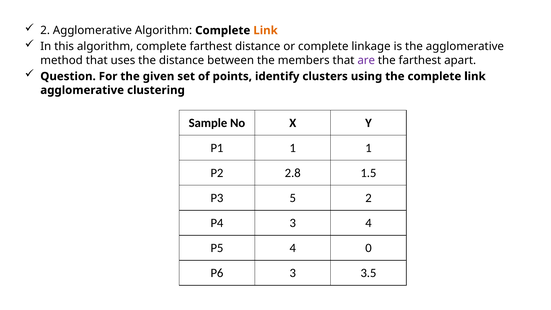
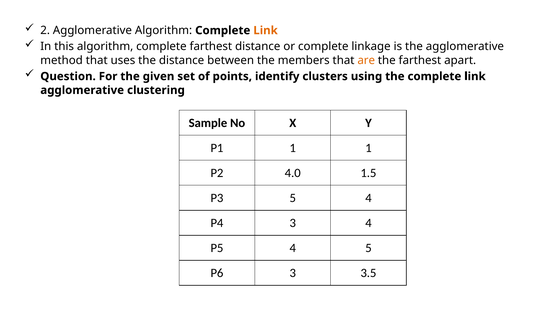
are colour: purple -> orange (366, 60)
2.8: 2.8 -> 4.0 (293, 173)
5 2: 2 -> 4 (368, 198)
4 0: 0 -> 5 (368, 248)
